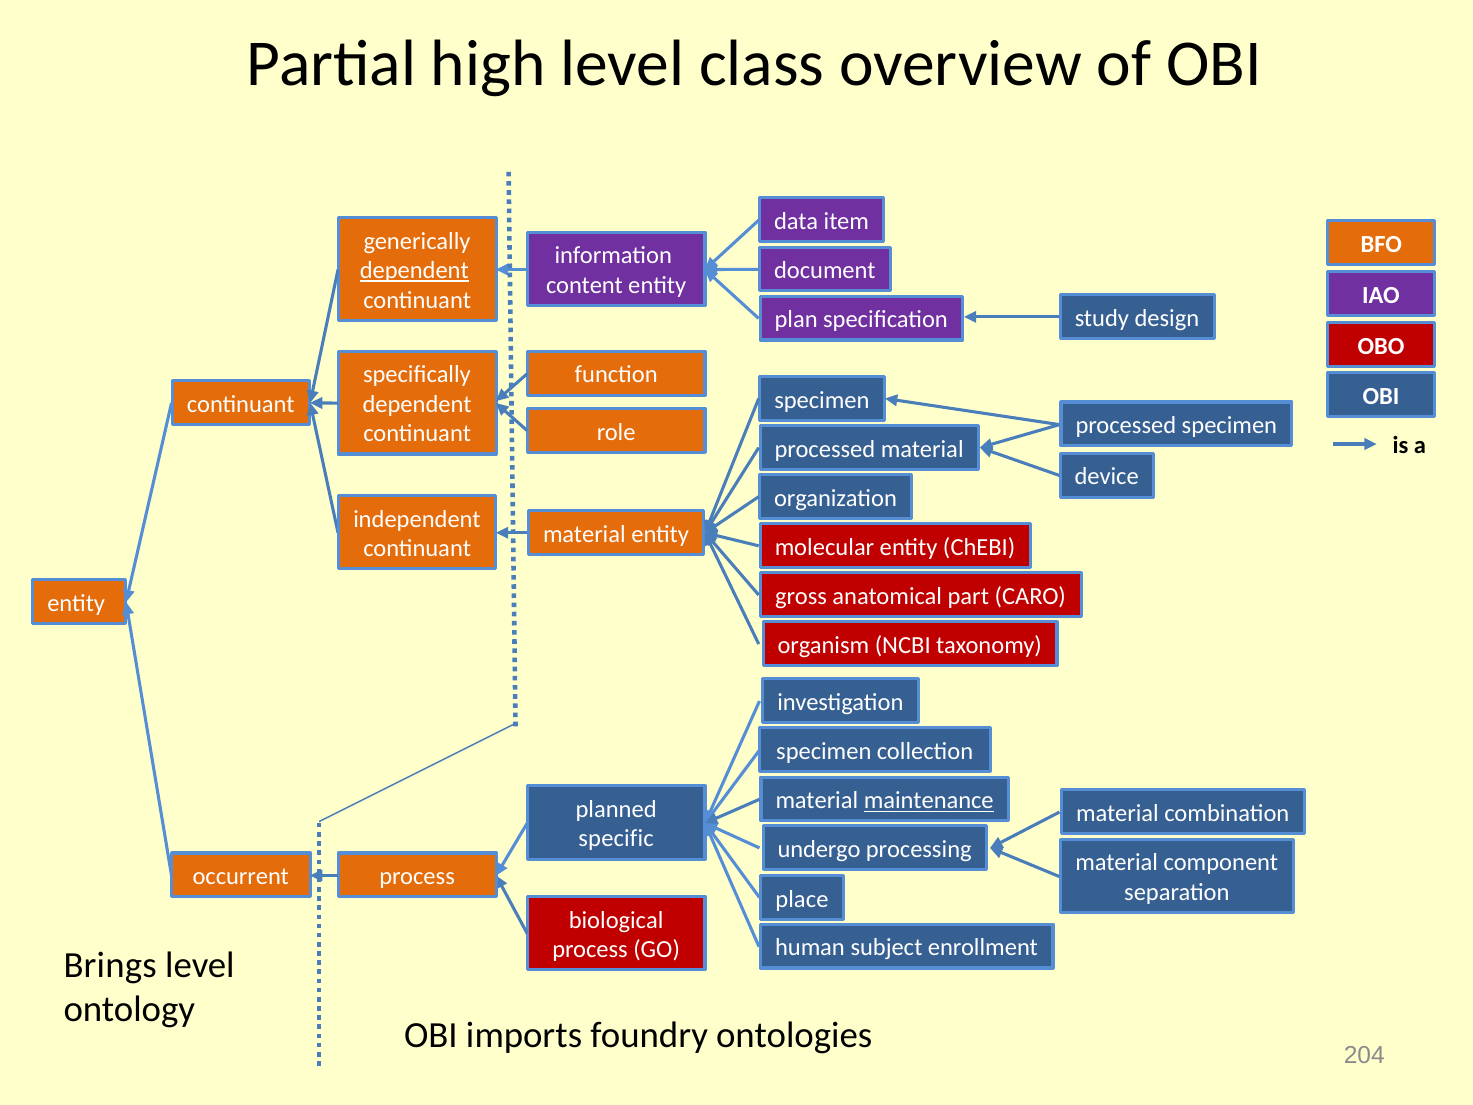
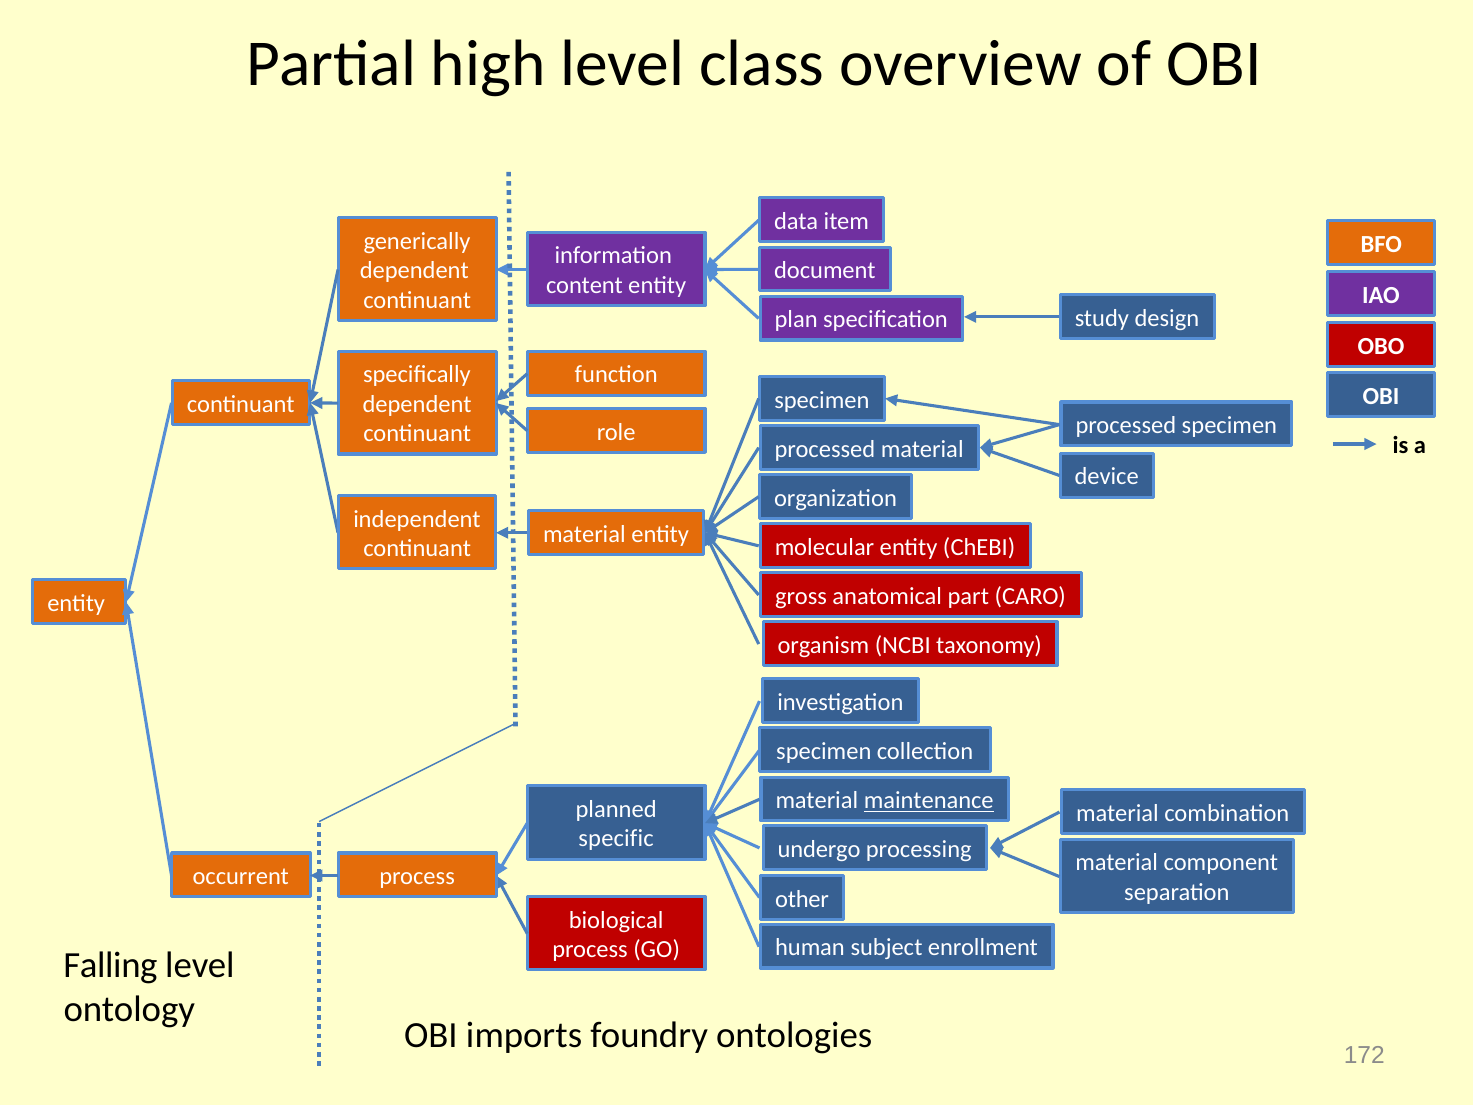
dependent underline: present -> none (414, 270)
place: place -> other (802, 899)
Brings: Brings -> Falling (110, 965)
204: 204 -> 172 (1364, 1055)
